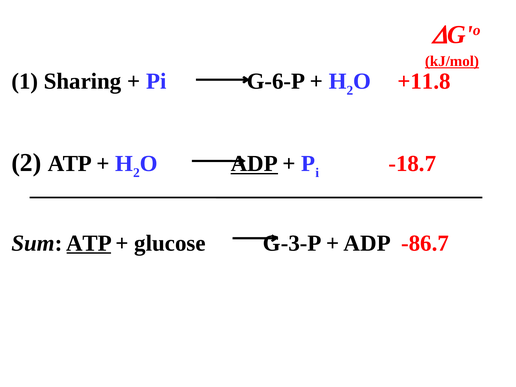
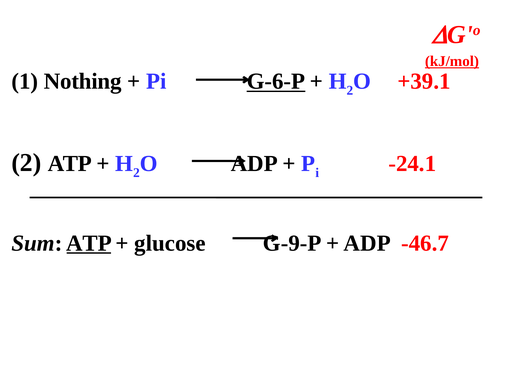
Sharing: Sharing -> Nothing (83, 81)
G-6-P underline: none -> present (276, 81)
+11.8: +11.8 -> +39.1 (424, 81)
ADP underline: present -> none (254, 164)
-18.7: -18.7 -> -24.1 (412, 164)
G-3-P: G-3-P -> G-9-P (292, 243)
-86.7: -86.7 -> -46.7 (425, 243)
